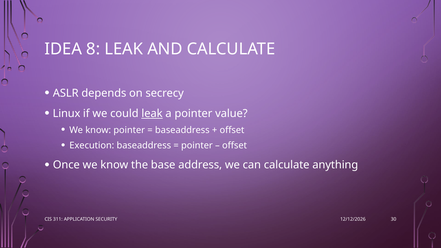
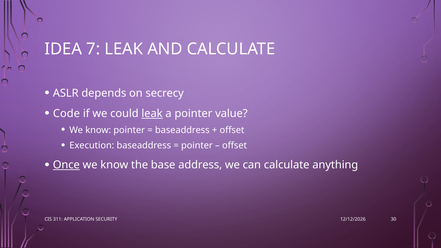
8: 8 -> 7 (93, 49)
Linux: Linux -> Code (66, 114)
Once underline: none -> present (66, 165)
